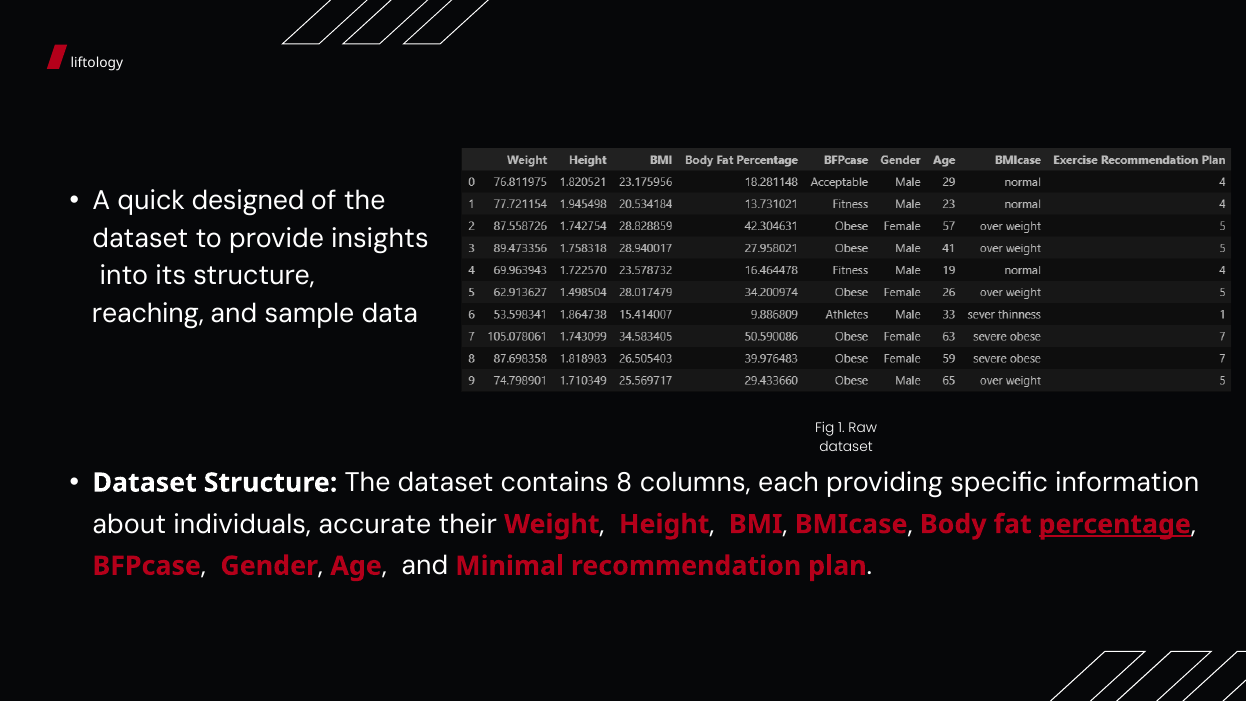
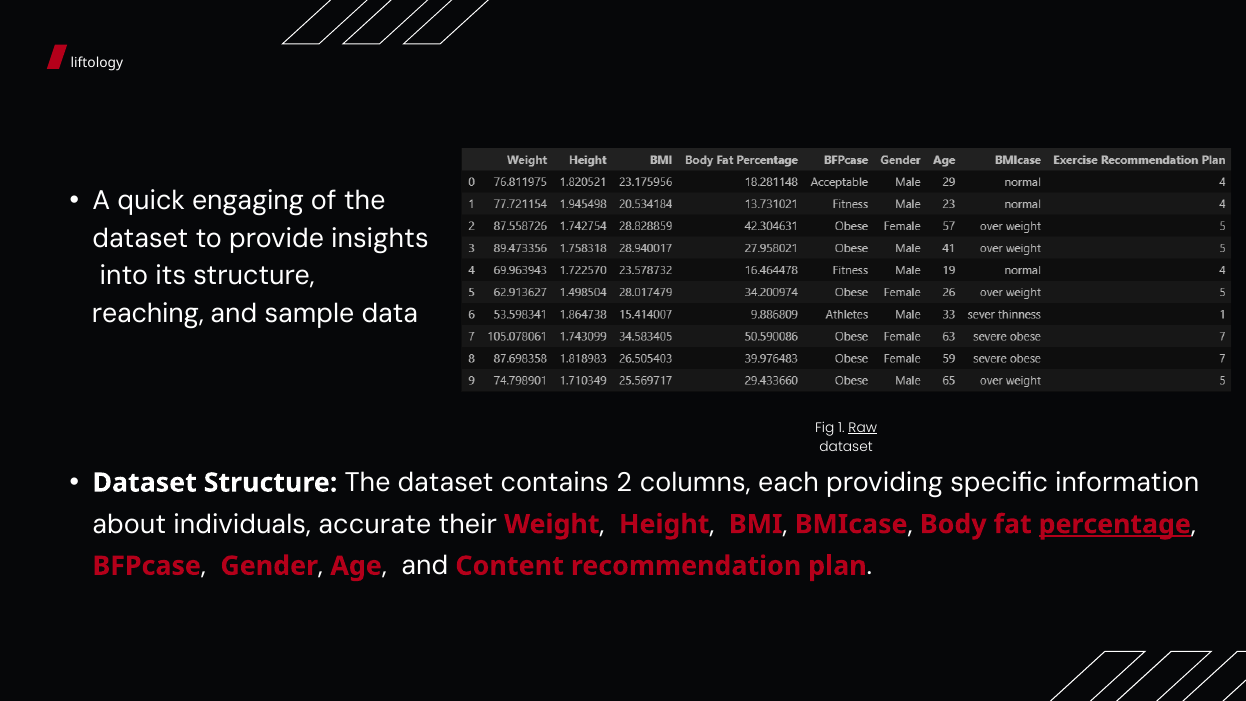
designed: designed -> engaging (248, 201)
Raw underline: none -> present (863, 428)
8: 8 -> 2 (624, 483)
Minimal: Minimal -> Content (510, 566)
